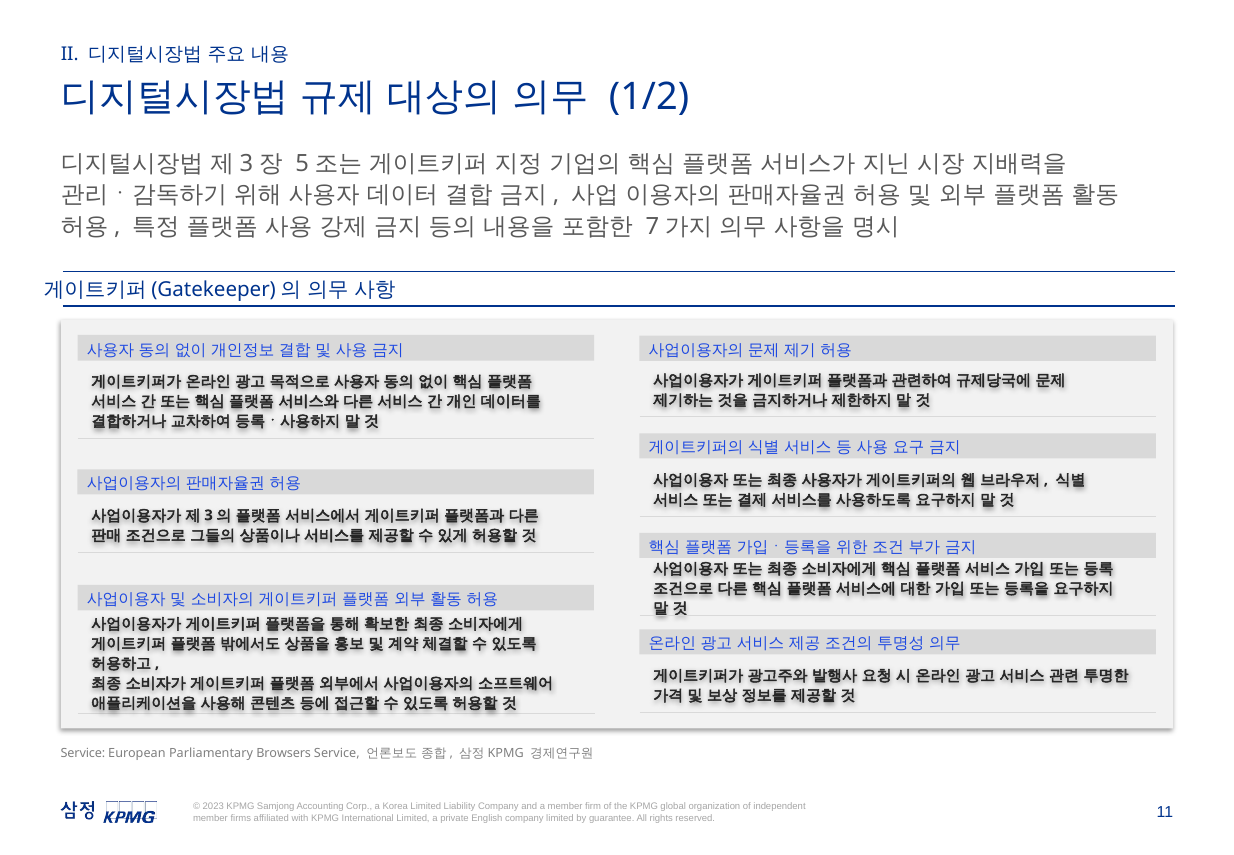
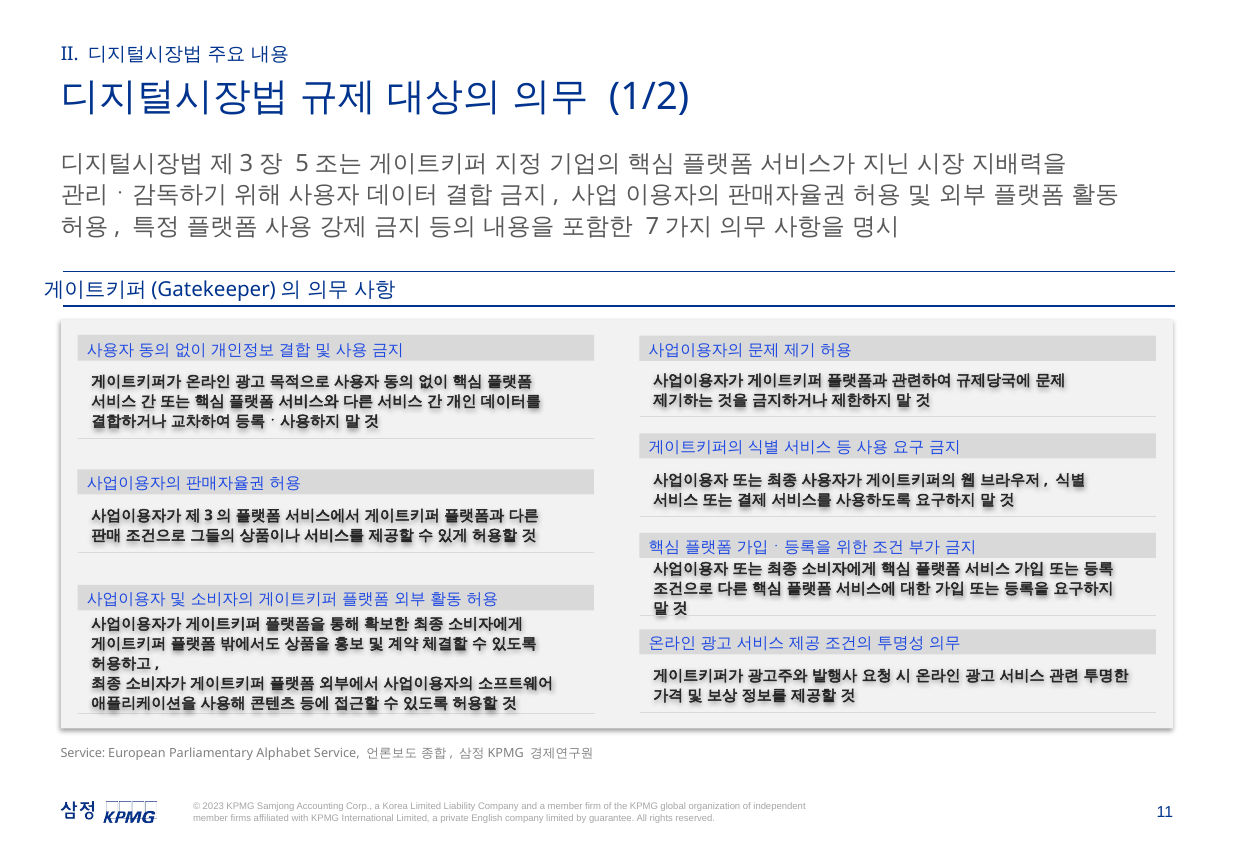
Browsers: Browsers -> Alphabet (284, 753)
